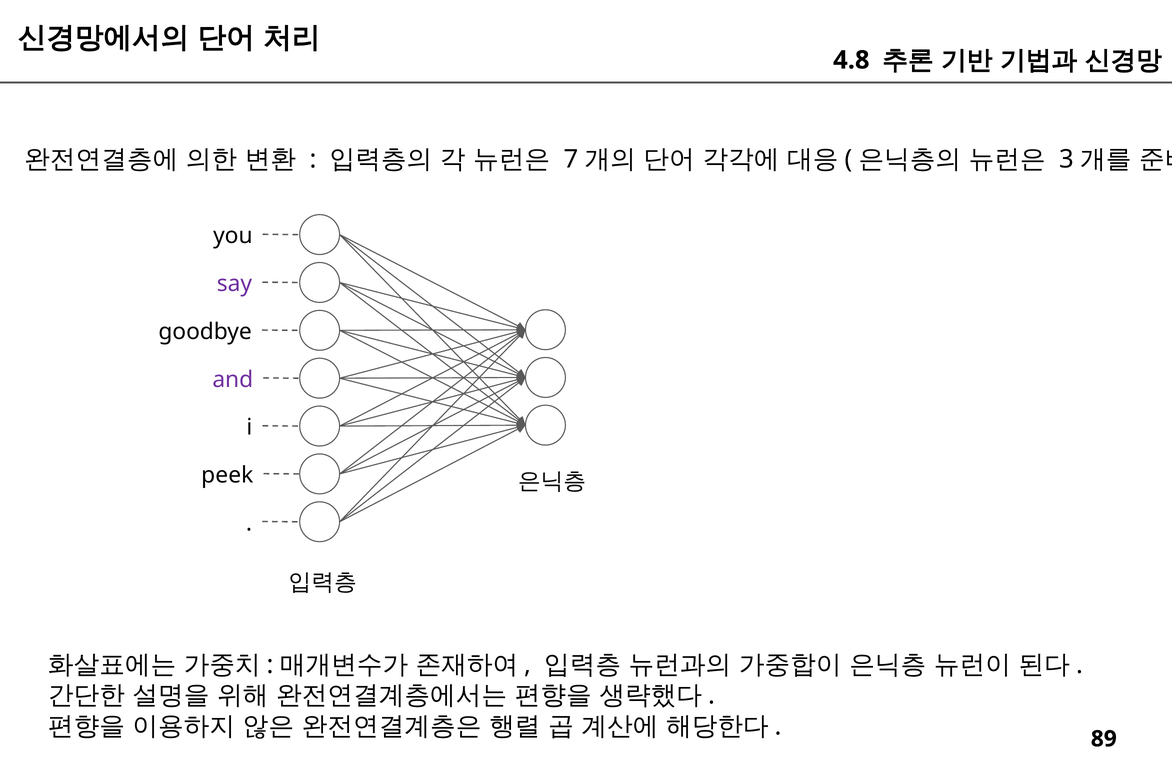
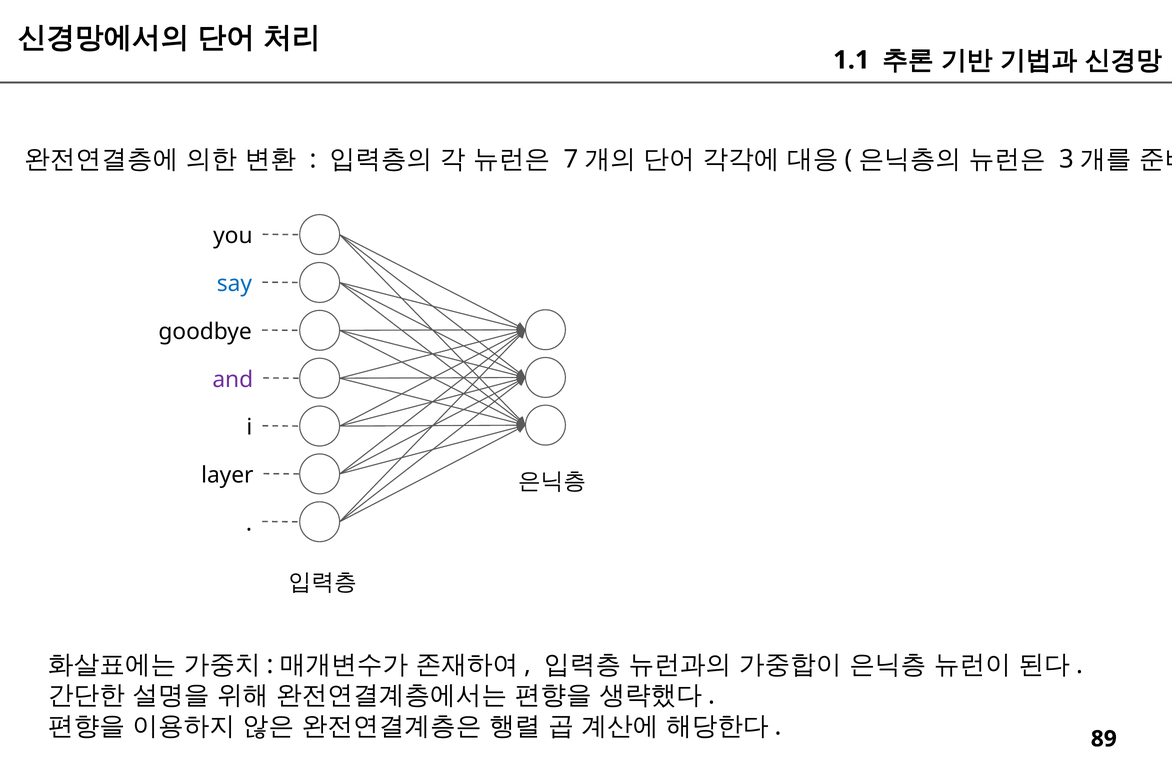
4.8: 4.8 -> 1.1 (851, 60)
say colour: purple -> blue (234, 284)
peek: peek -> layer (227, 475)
